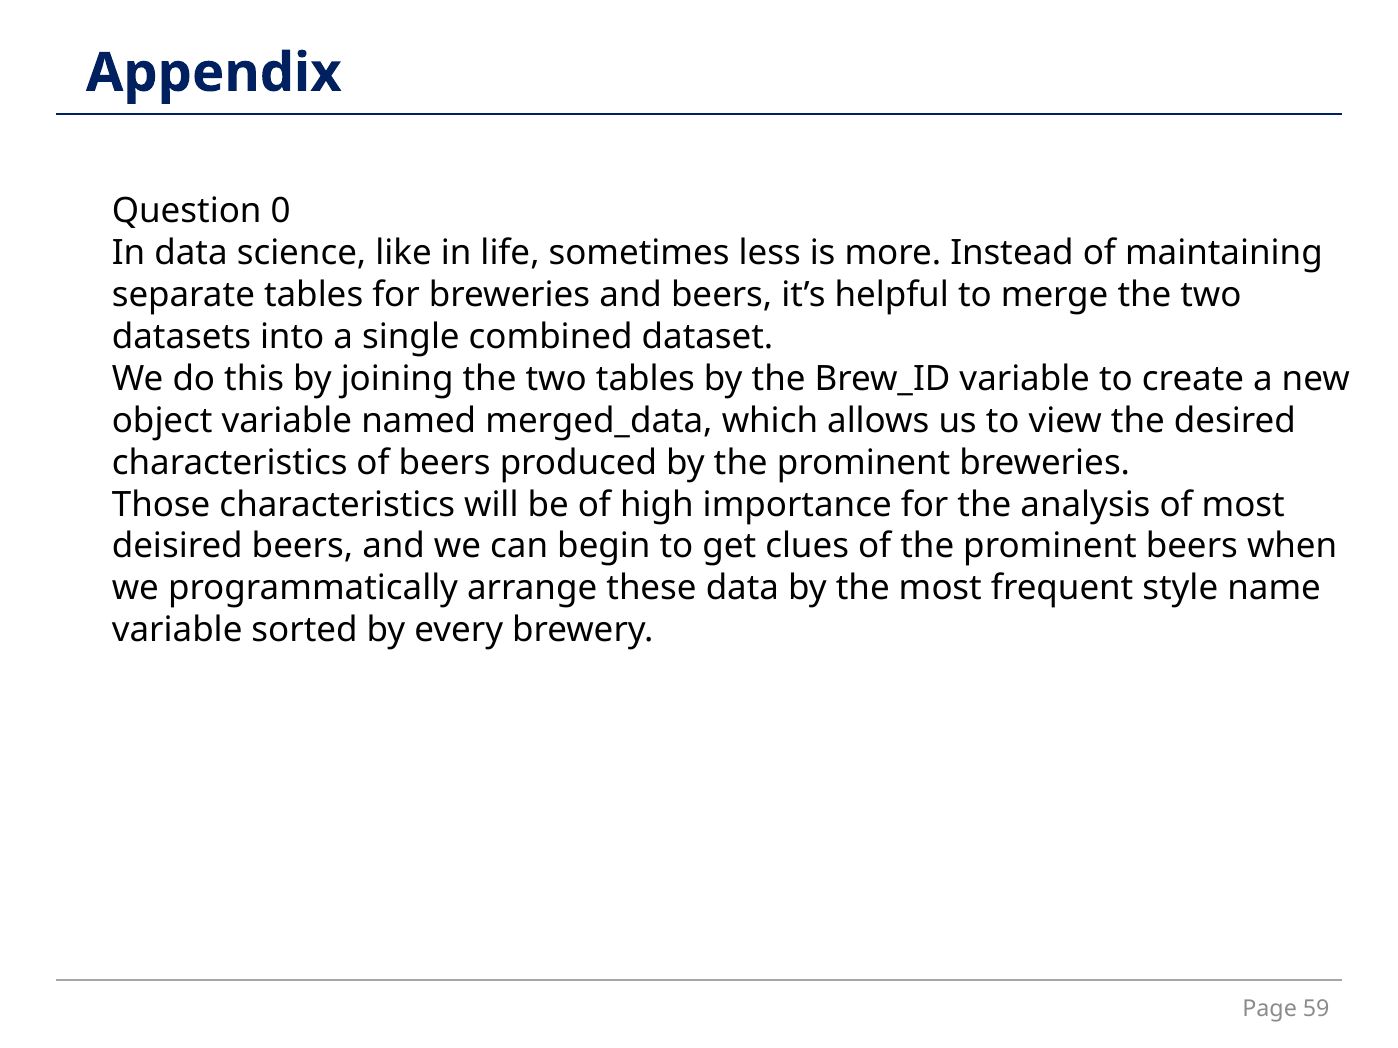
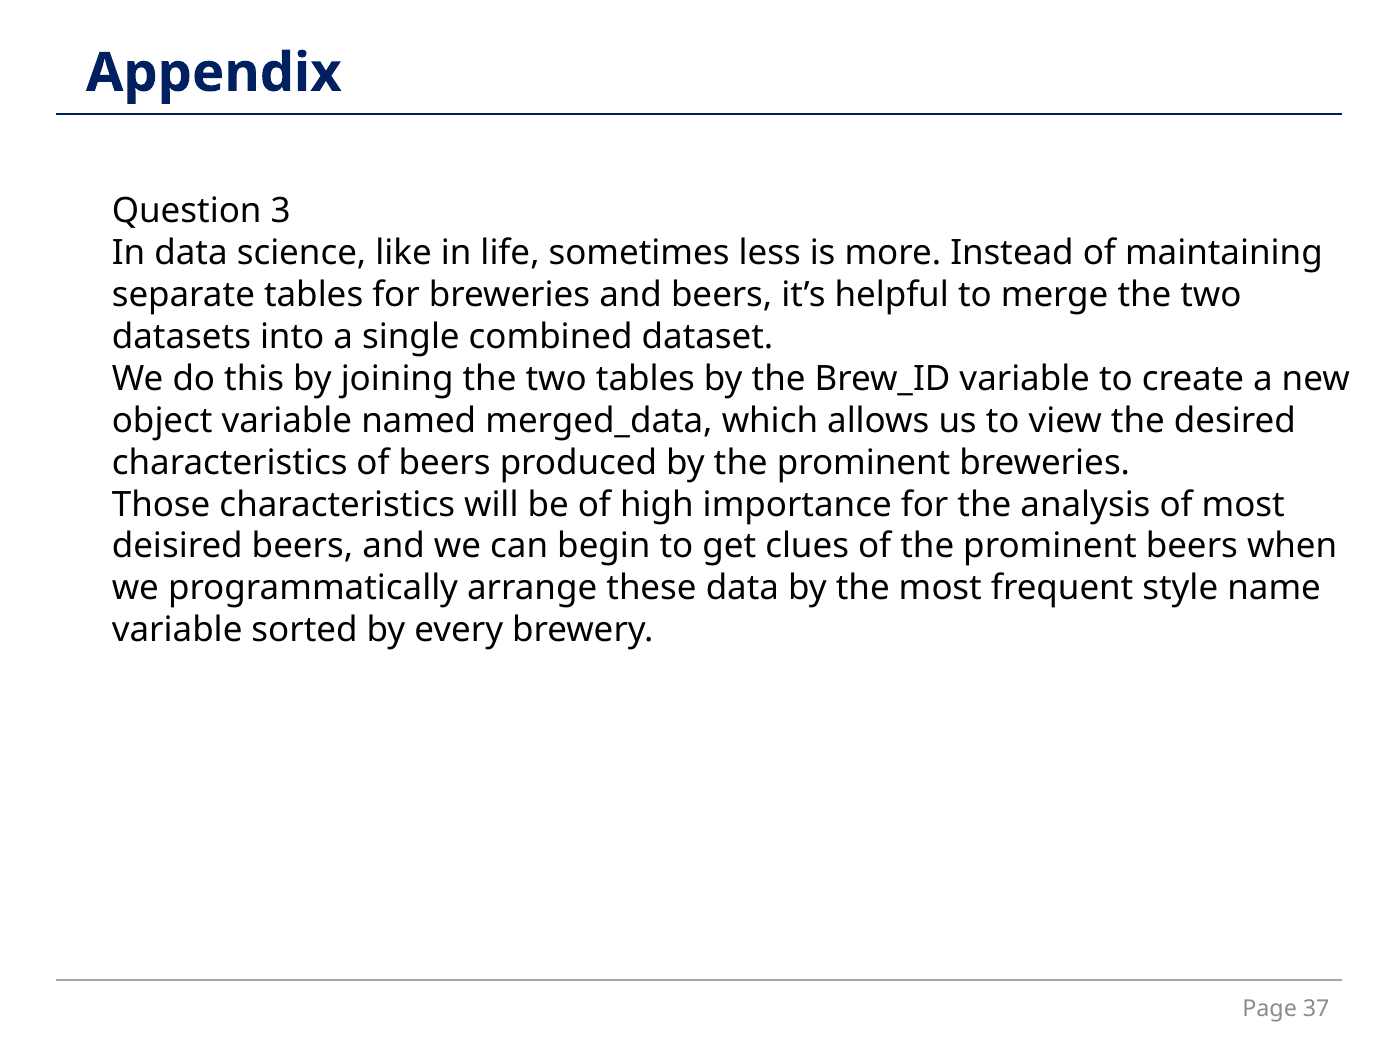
0: 0 -> 3 (281, 211)
59: 59 -> 37 (1316, 1010)
